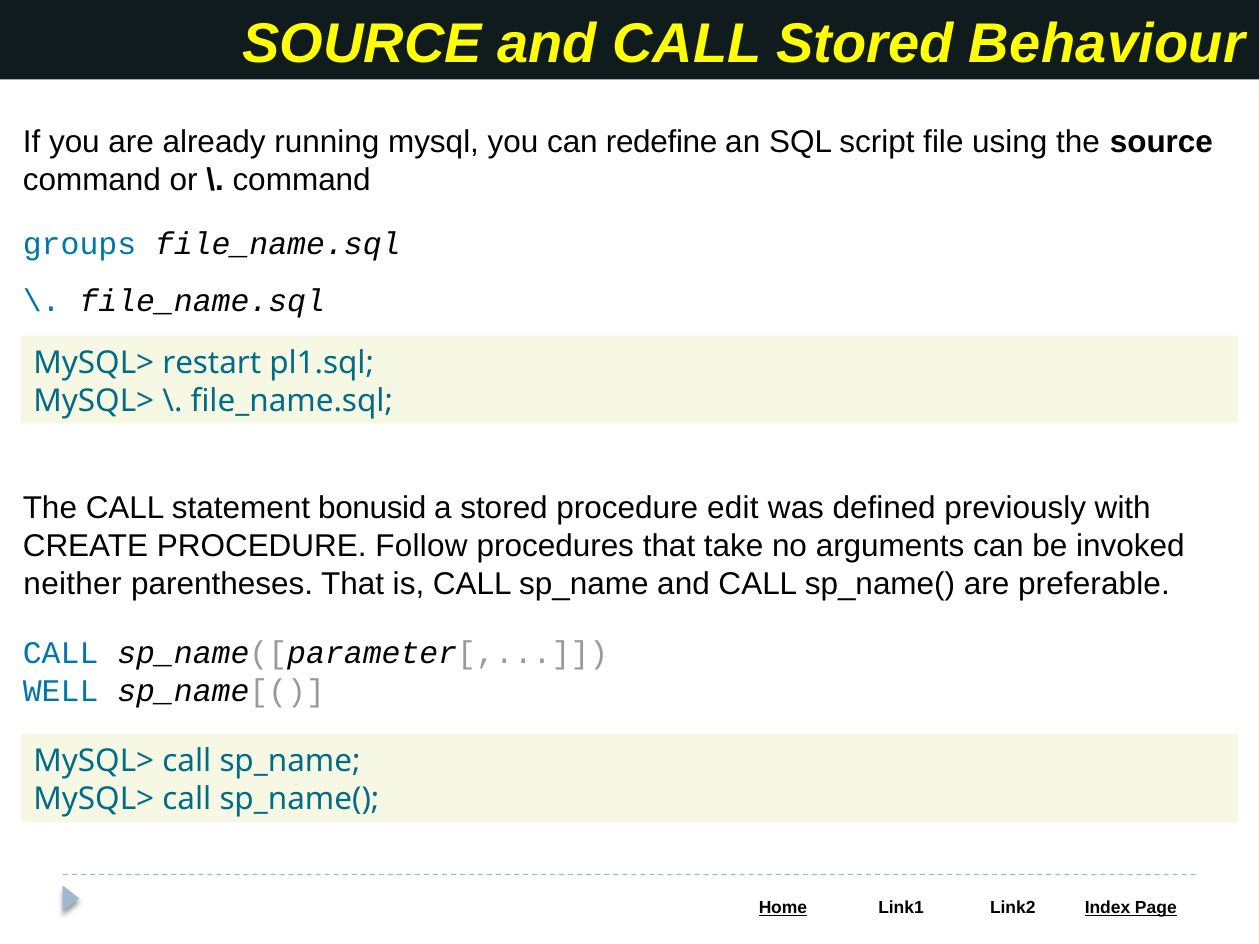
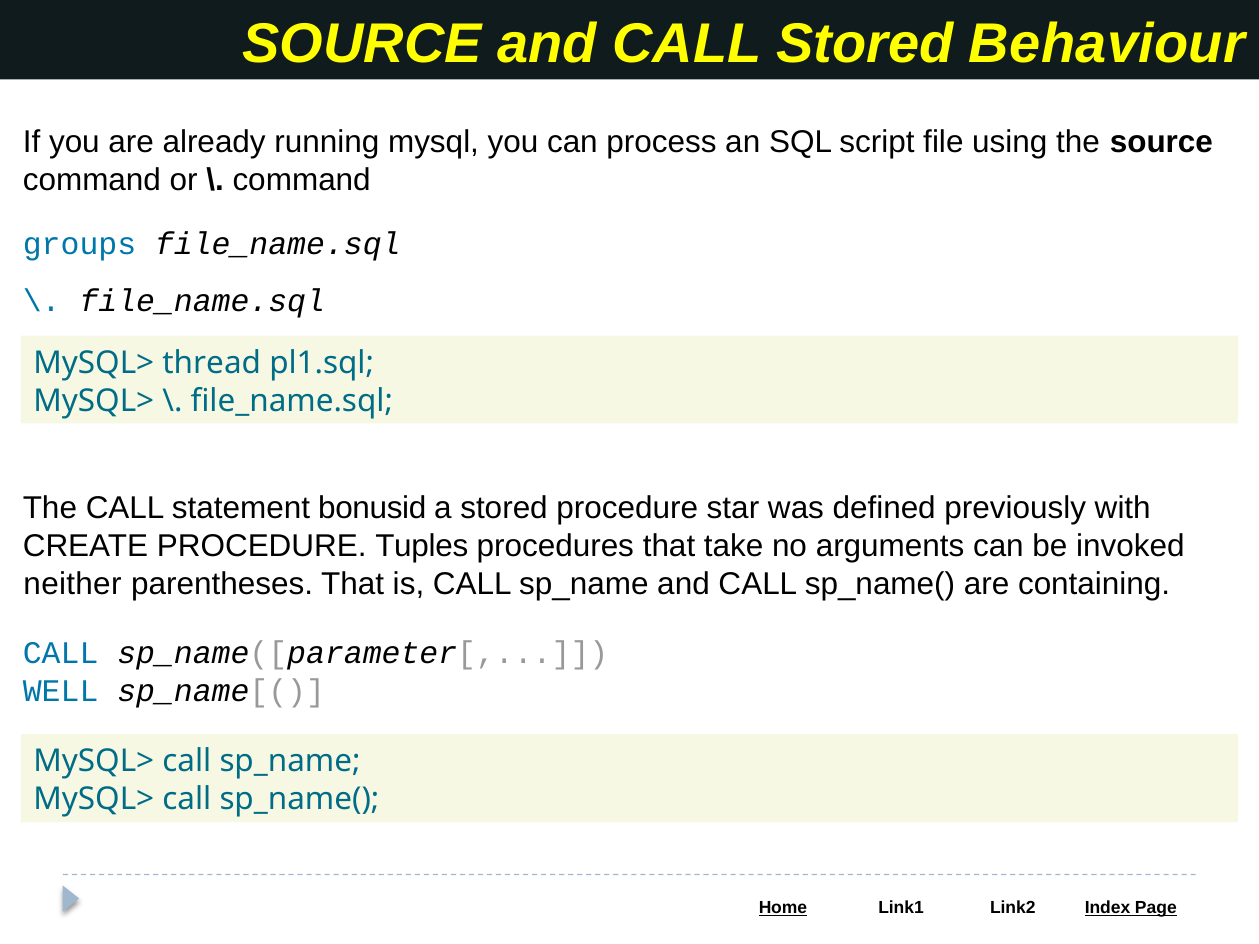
redefine: redefine -> process (661, 143)
restart: restart -> thread (212, 363)
edit: edit -> star (733, 509)
Follow: Follow -> Tuples (422, 546)
preferable: preferable -> containing (1094, 584)
